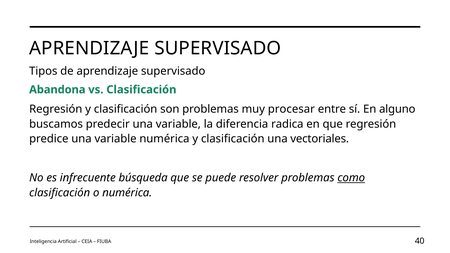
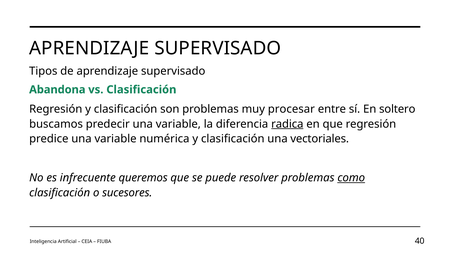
alguno: alguno -> soltero (397, 109)
radica underline: none -> present (287, 124)
búsqueda: búsqueda -> queremos (143, 178)
o numérica: numérica -> sucesores (127, 193)
